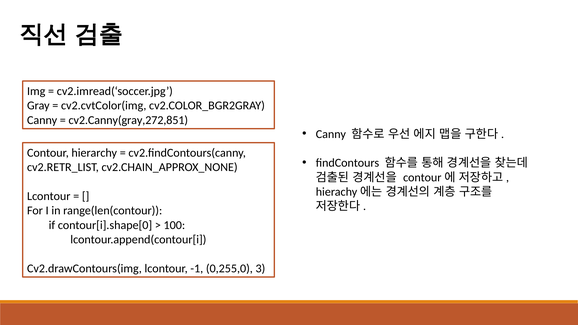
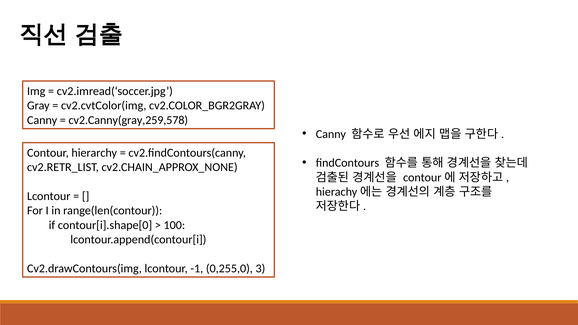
cv2.Canny(gray,272,851: cv2.Canny(gray,272,851 -> cv2.Canny(gray,259,578 (128, 120)
